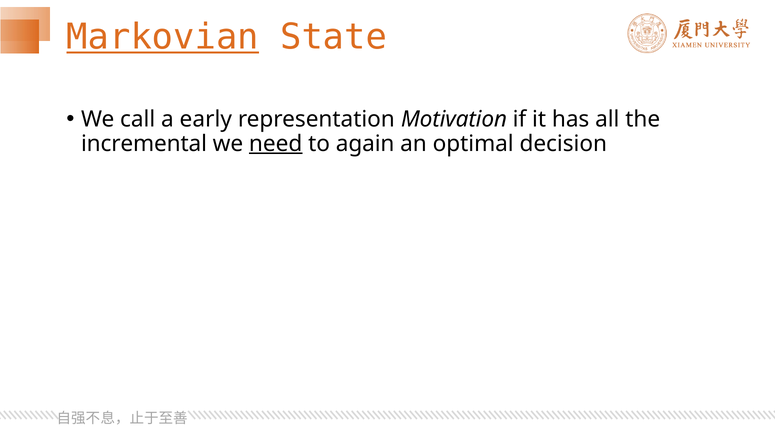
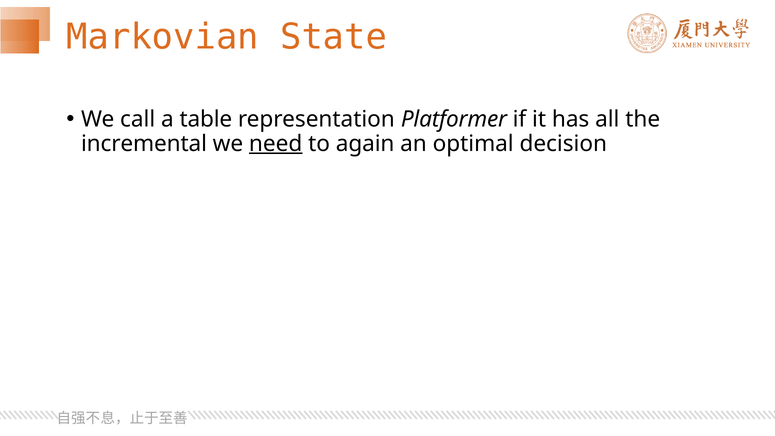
Markovian underline: present -> none (163, 37)
early: early -> table (206, 119)
Motivation: Motivation -> Platformer (454, 119)
